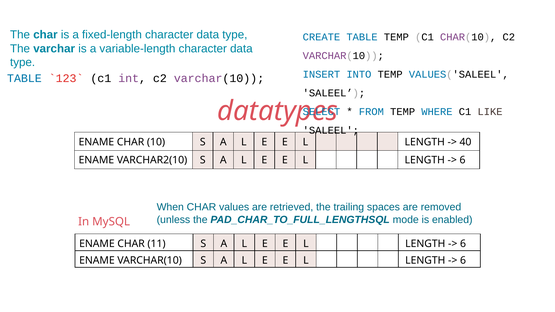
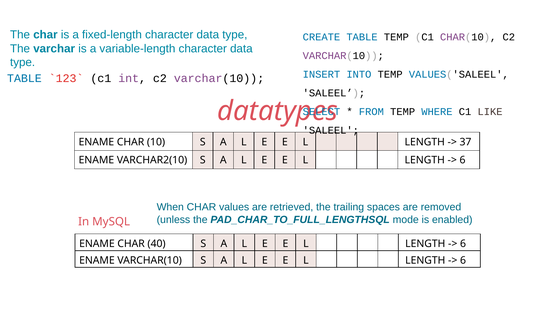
40: 40 -> 37 (465, 142)
11: 11 -> 40 (157, 244)
